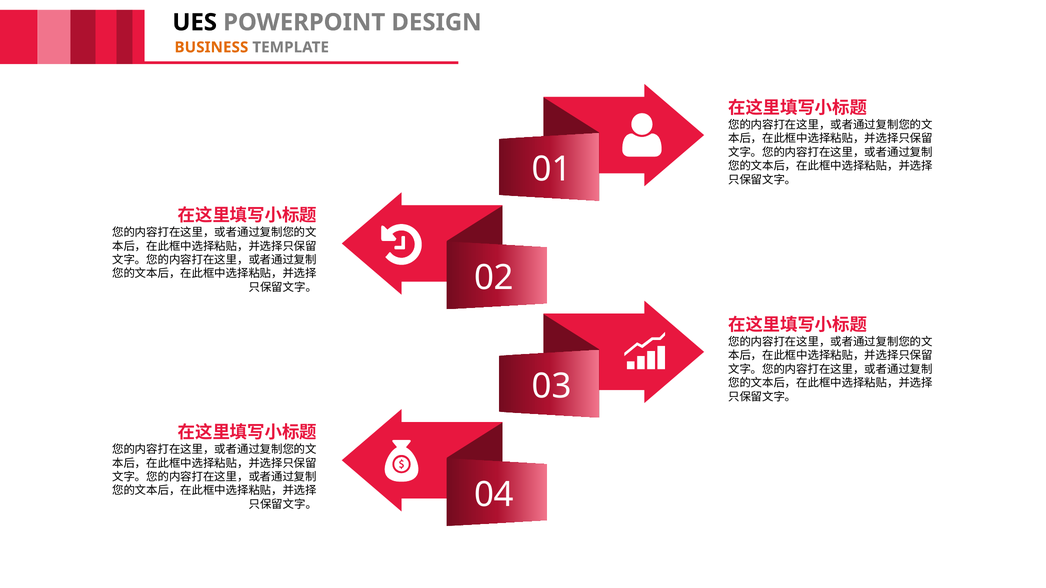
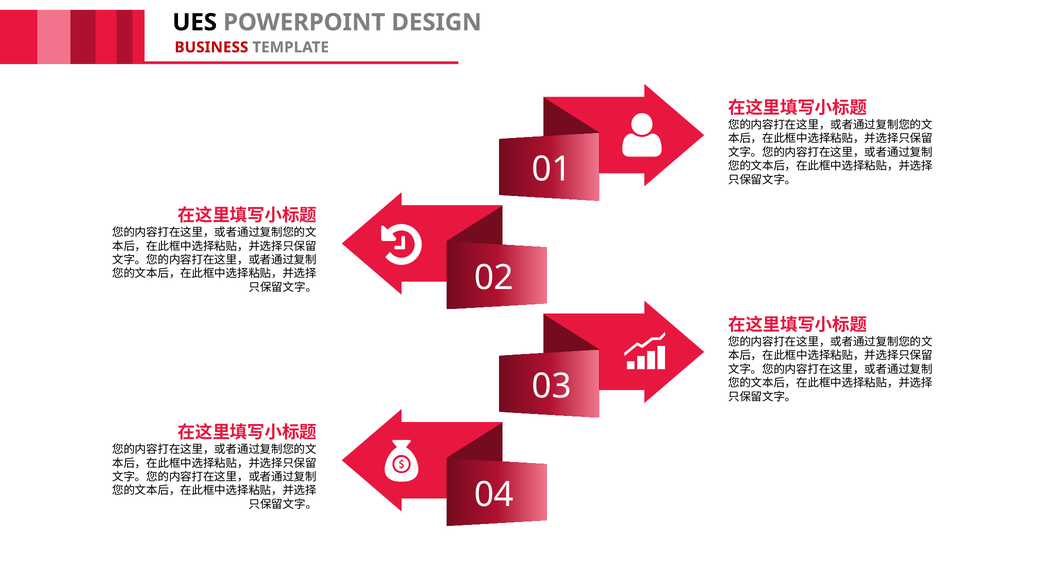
BUSINESS colour: orange -> red (211, 47)
